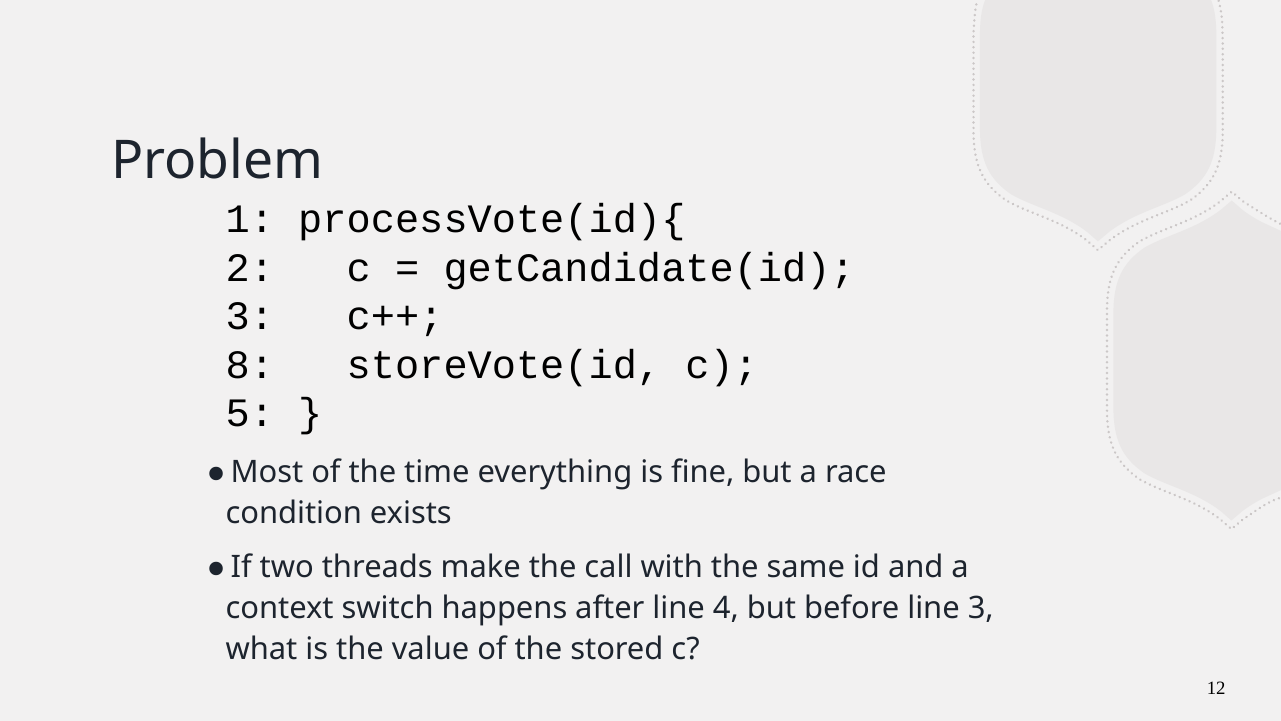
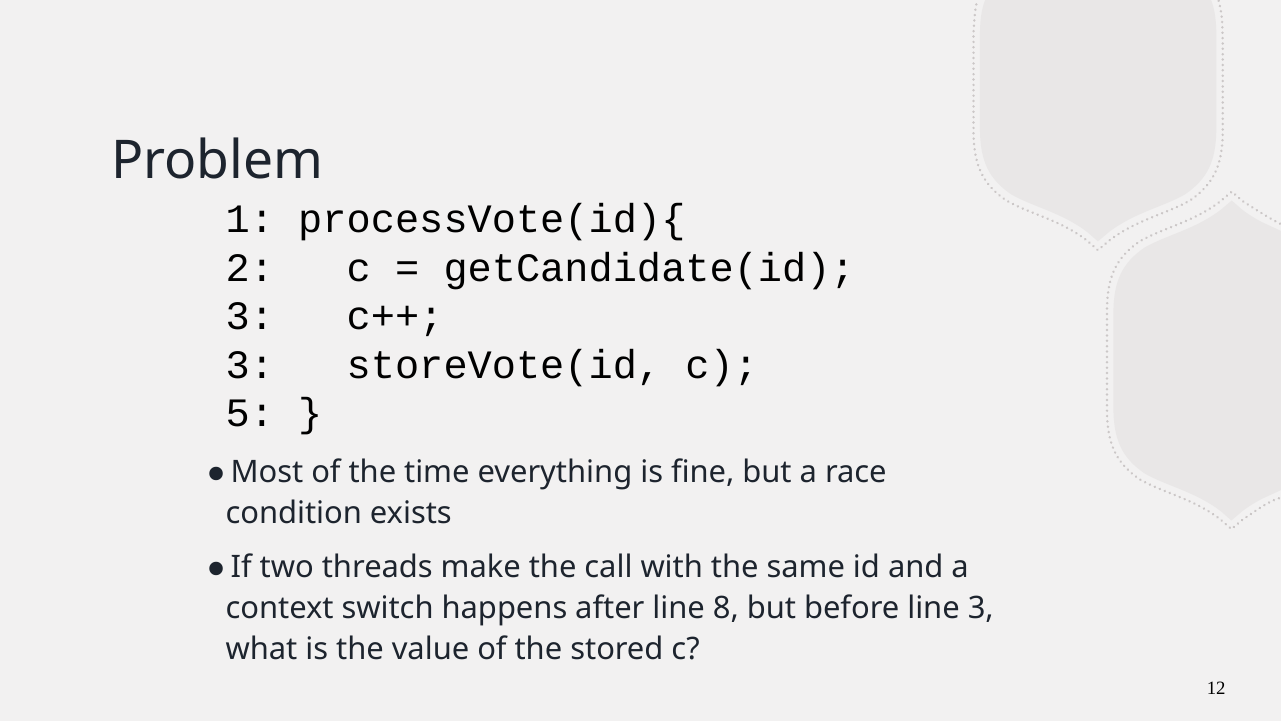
8: 8 -> 3 (250, 365)
4: 4 -> 8 (726, 608)
